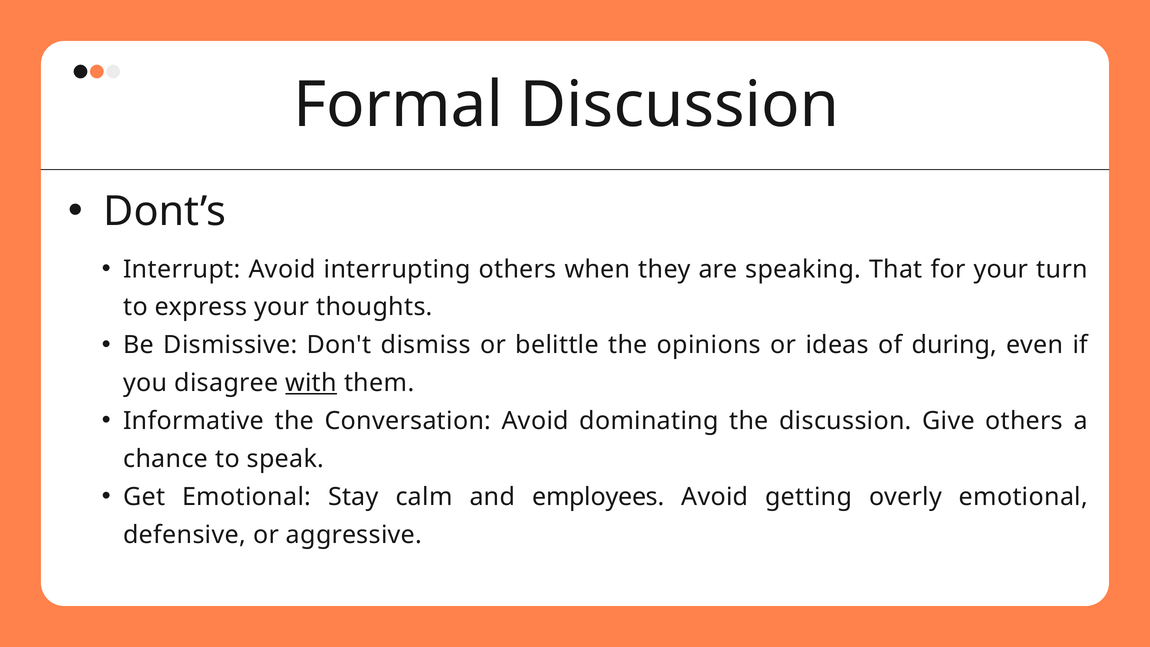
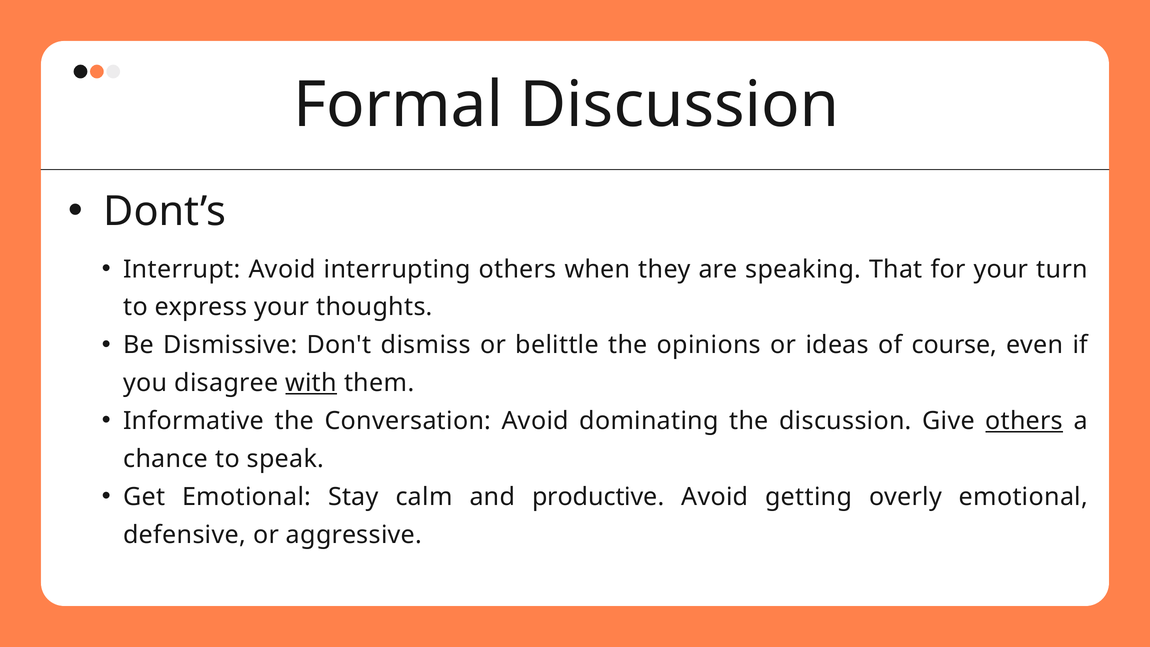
during: during -> course (954, 345)
others underline: none -> present (1024, 421)
employees: employees -> productive (598, 497)
